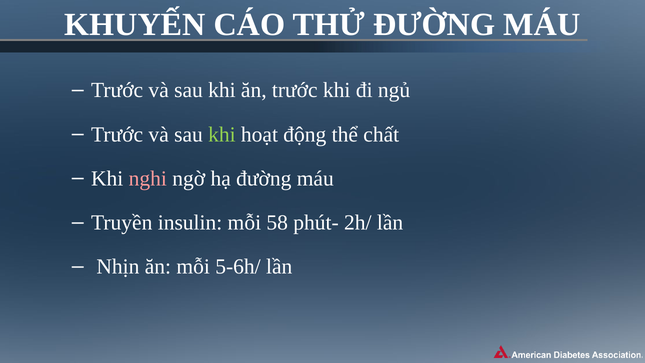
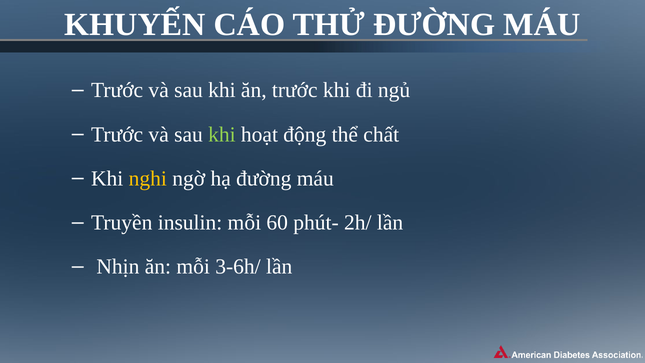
nghi colour: pink -> yellow (148, 179)
58: 58 -> 60 (277, 223)
5-6h/: 5-6h/ -> 3-6h/ (238, 267)
